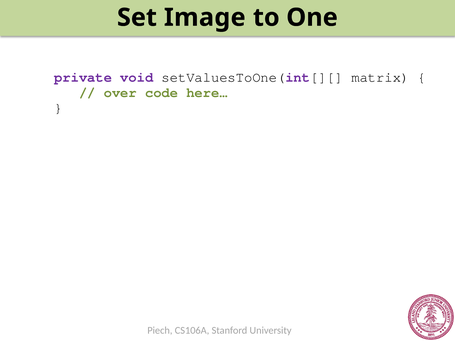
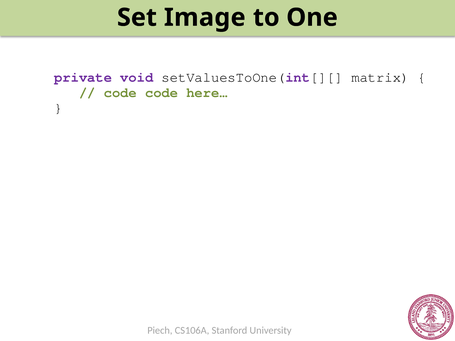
over: over -> code (120, 93)
